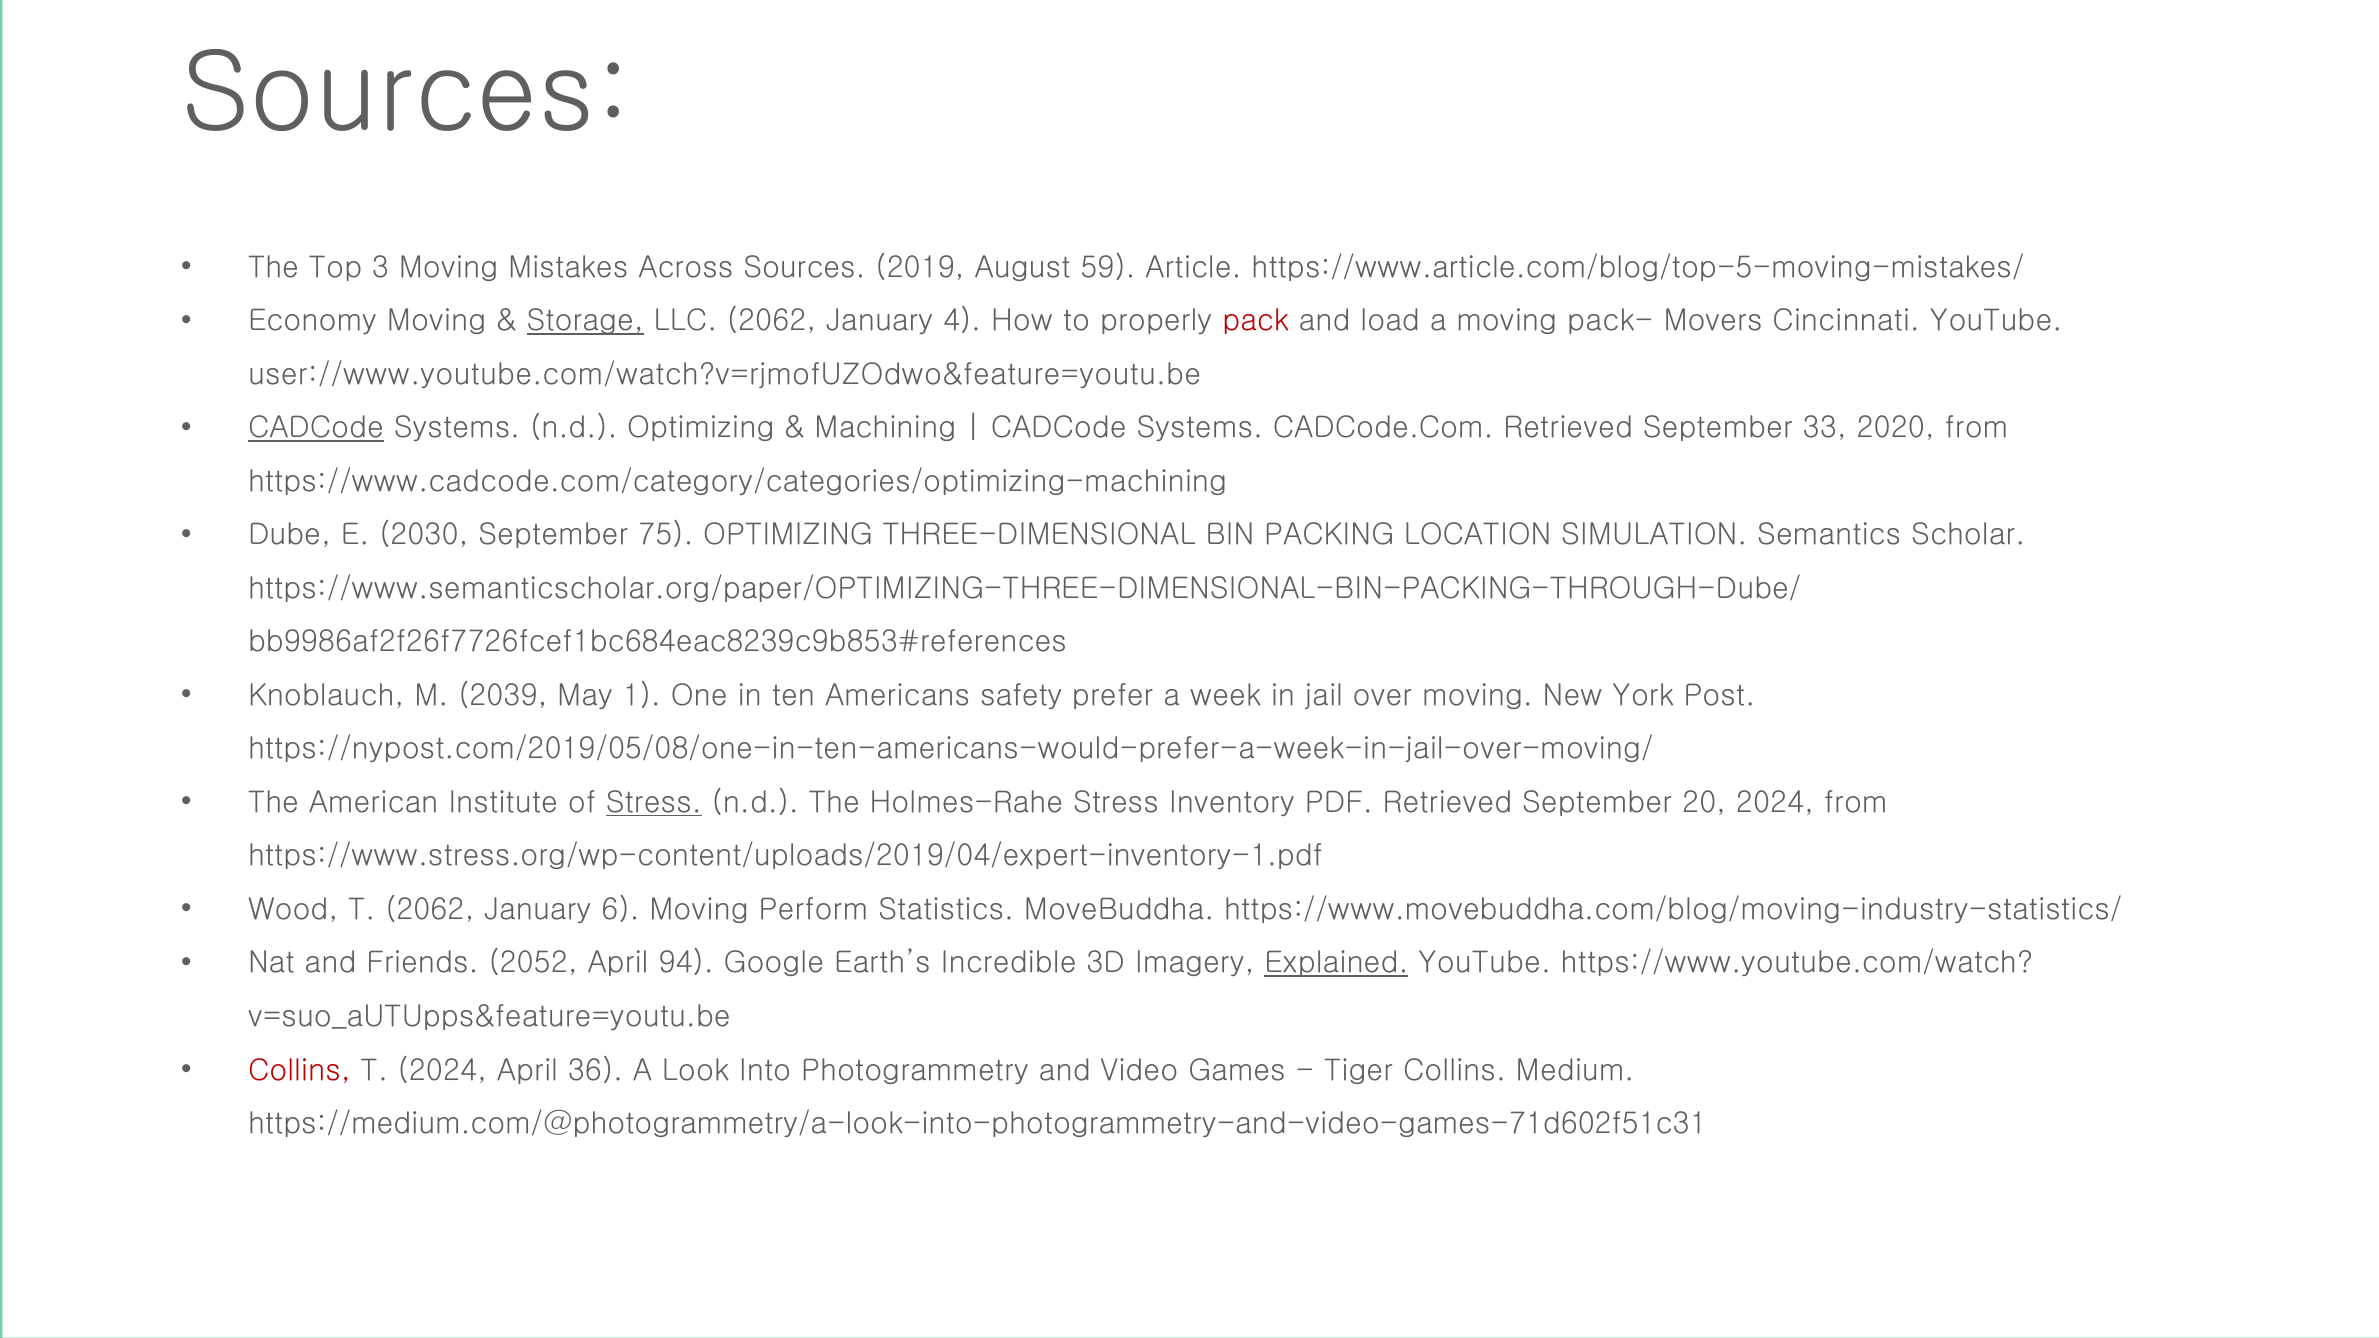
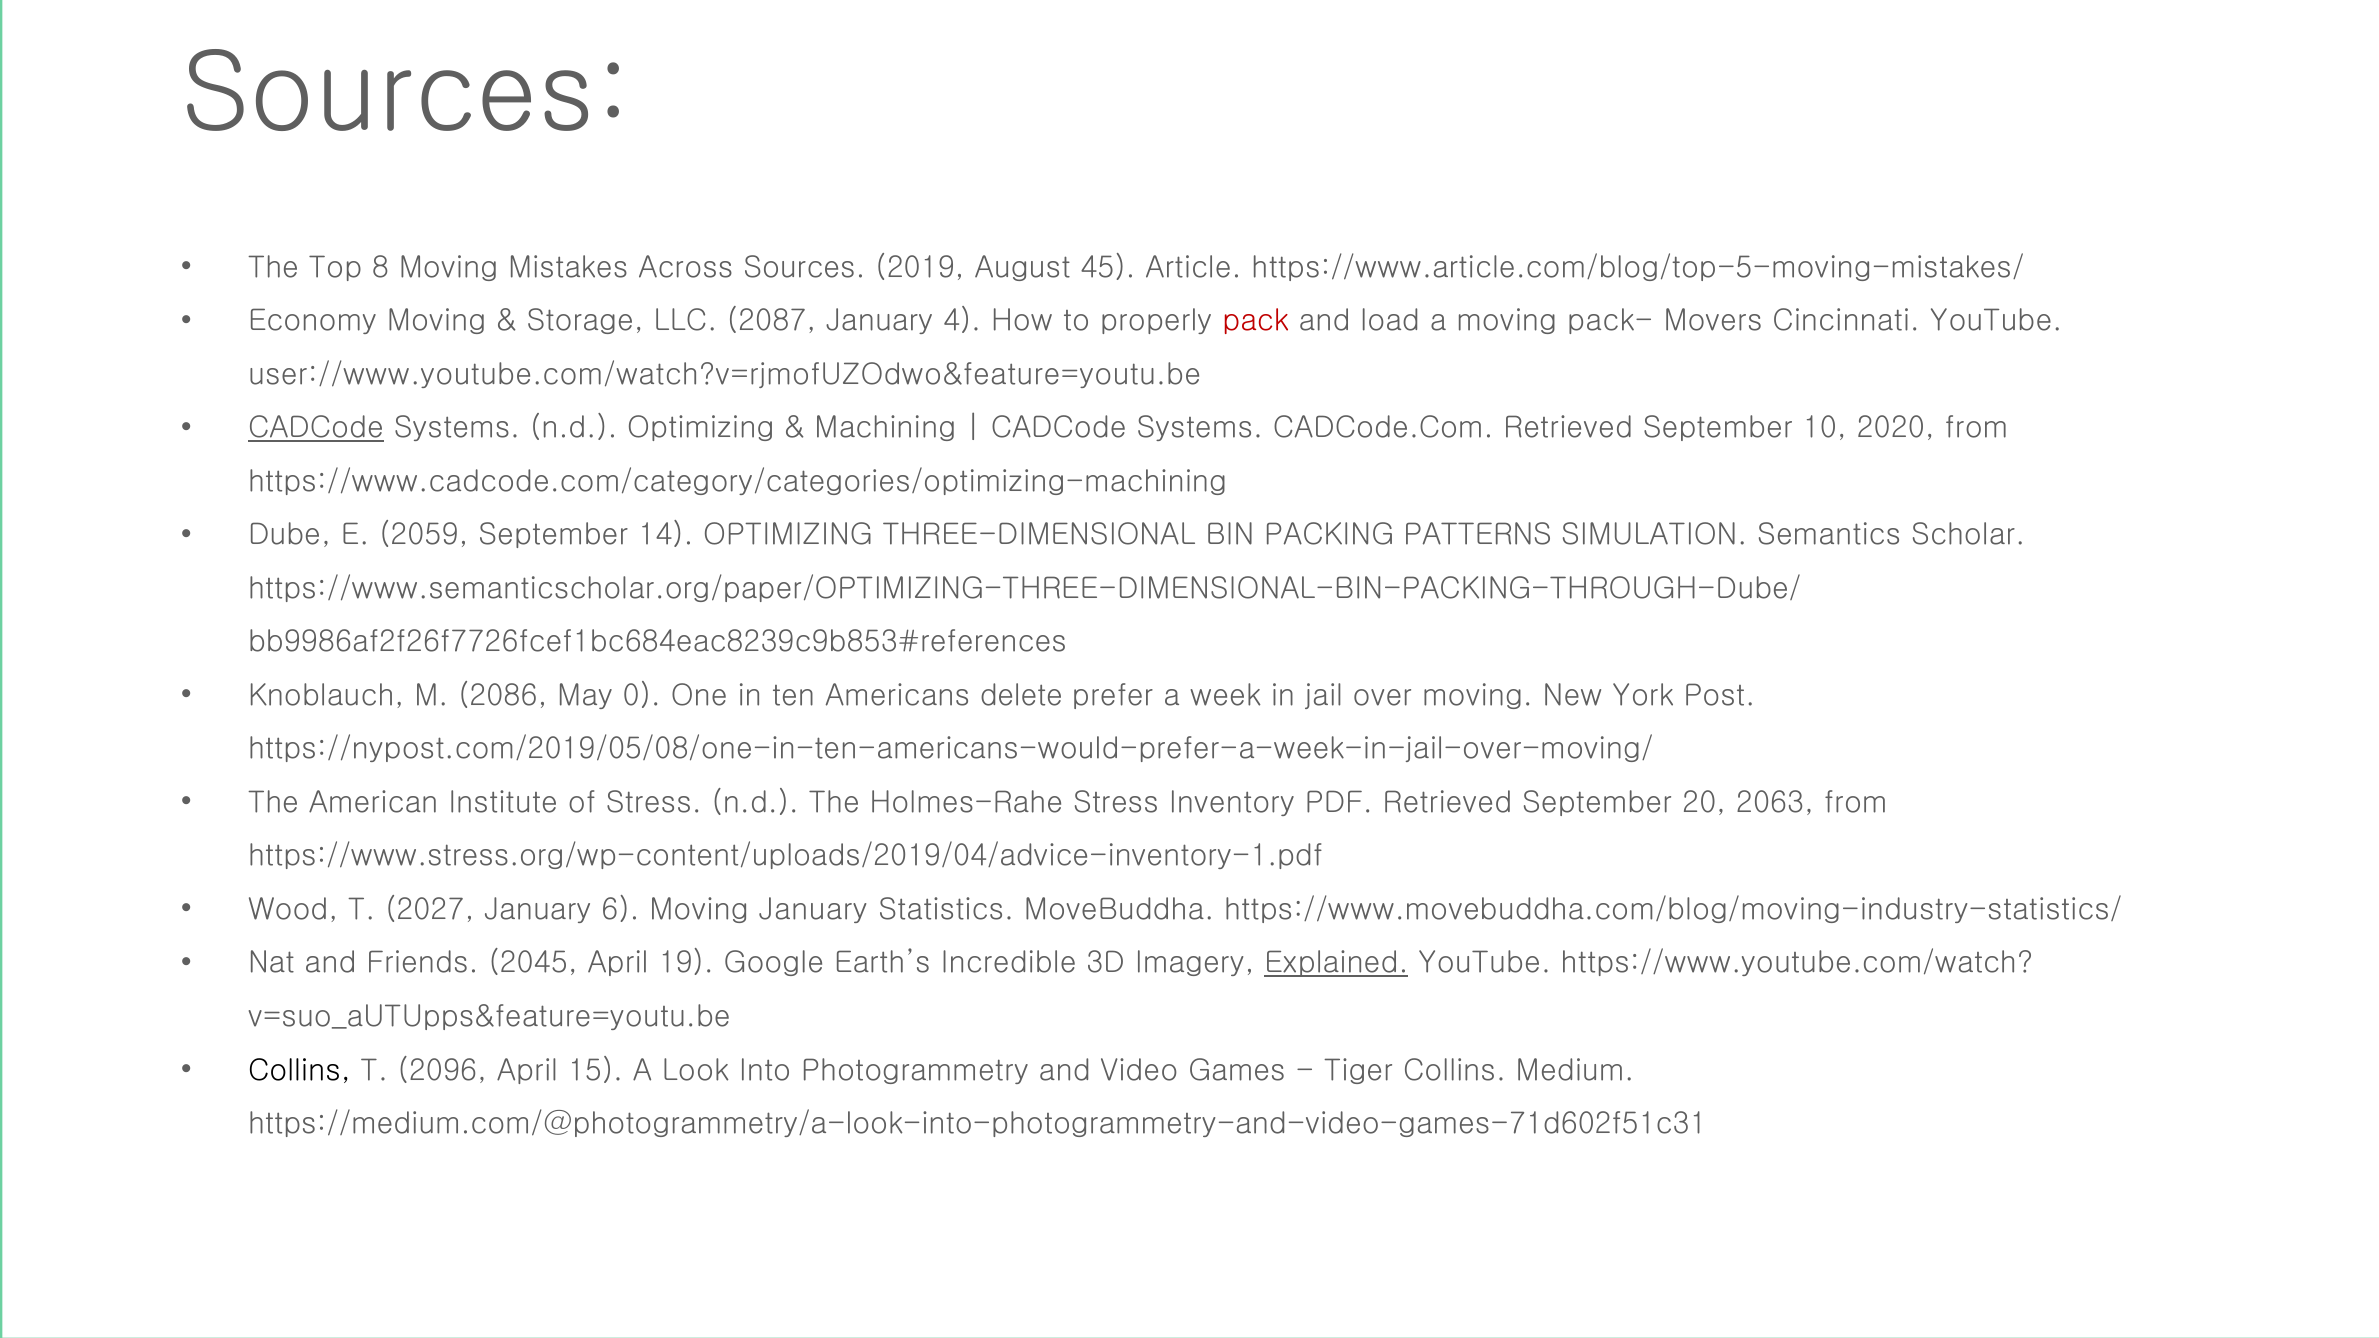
3: 3 -> 8 (380, 267)
59: 59 -> 45 (1108, 267)
Storage underline: present -> none (585, 321)
LLC 2062: 2062 -> 2087 (772, 321)
September 33: 33 -> 10 (1825, 428)
2030: 2030 -> 2059 (424, 535)
75: 75 -> 14 (666, 535)
LOCATION: LOCATION -> PATTERNS (1478, 535)
2039: 2039 -> 2086 (503, 696)
1: 1 -> 0 (642, 696)
safety: safety -> delete (1021, 696)
Stress underline: present -> none (654, 803)
20 2024: 2024 -> 2063 (1775, 803)
https://www.stress.org/wp-content/uploads/2019/04/expert-inventory-1.pdf: https://www.stress.org/wp-content/uploads/2019/04/expert-inventory-1.pdf -> https://www.stress.org/wp-content/uploads/2019/04/advice-inventory-1.pdf (785, 856)
T 2062: 2062 -> 2027 (430, 910)
Moving Perform: Perform -> January (813, 910)
2052: 2052 -> 2045 (533, 963)
94: 94 -> 19 (686, 963)
Collins colour: red -> black (299, 1070)
T 2024: 2024 -> 2096 (442, 1070)
36: 36 -> 15 (595, 1070)
